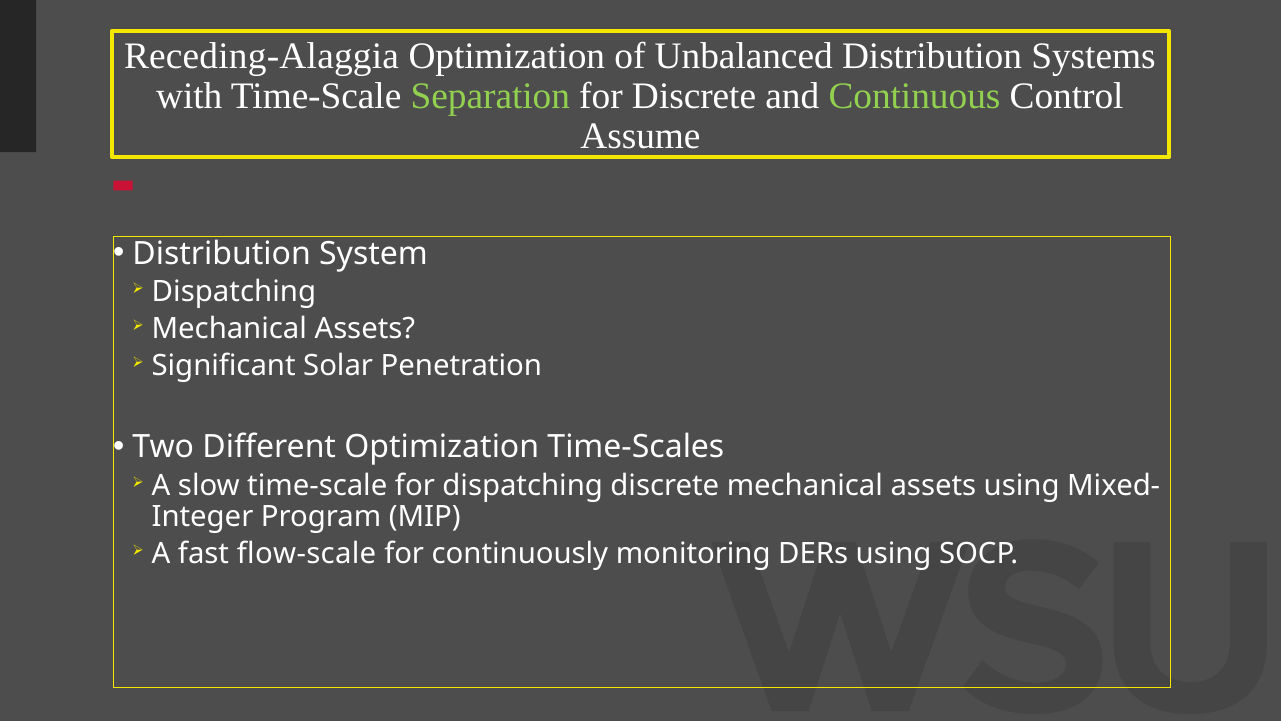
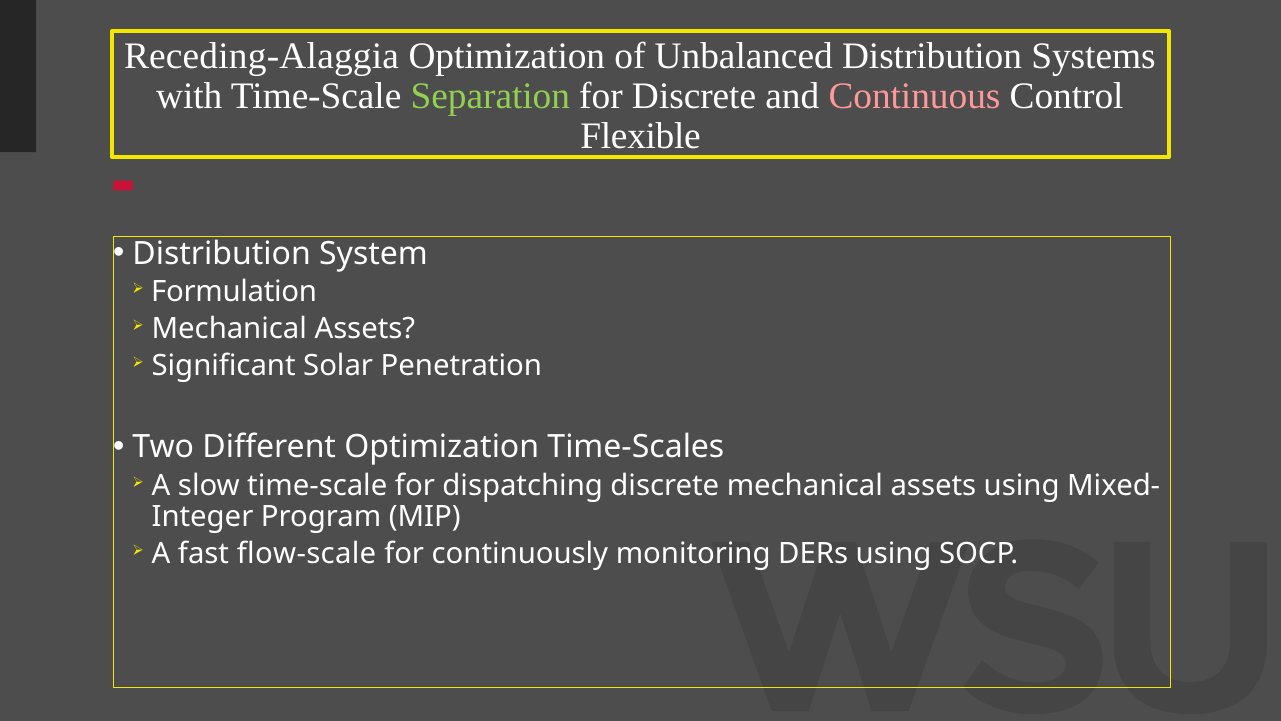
Continuous colour: light green -> pink (914, 96)
Assume: Assume -> Flexible (641, 137)
Dispatching: Dispatching -> Formulation (234, 292)
